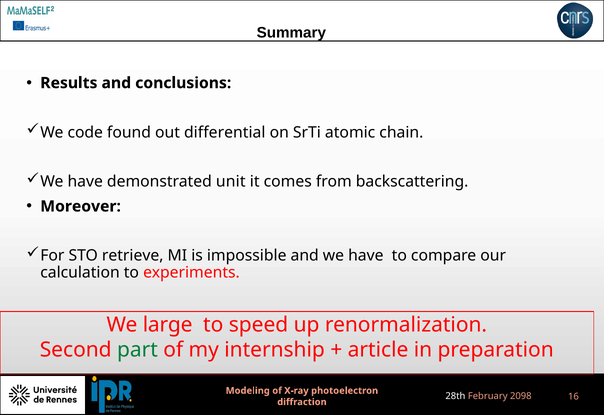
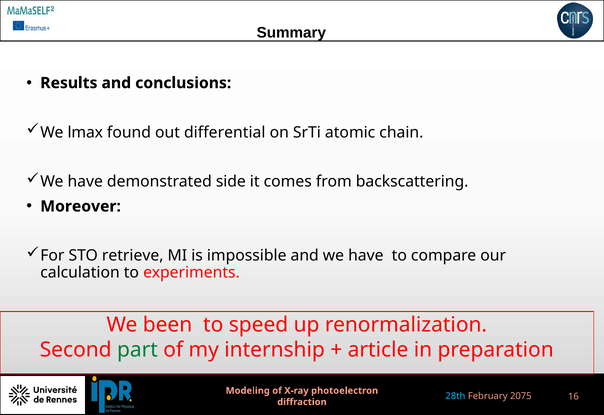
code: code -> lmax (85, 132)
unit: unit -> side (231, 182)
large: large -> been (168, 325)
28th colour: white -> light blue (455, 396)
2098: 2098 -> 2075 (521, 396)
